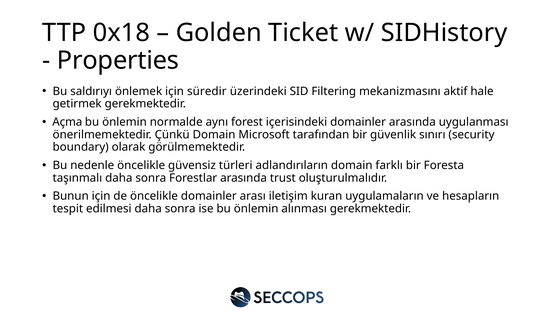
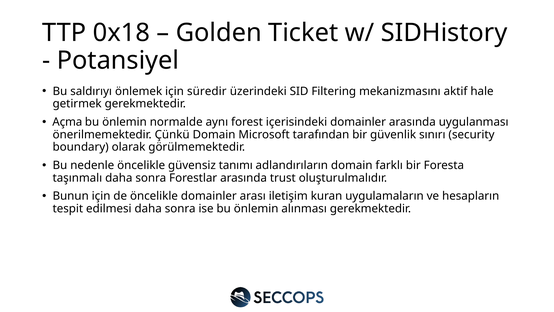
Properties: Properties -> Potansiyel (118, 60)
türleri: türleri -> tanımı (236, 165)
